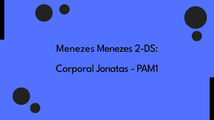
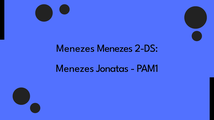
Corporal: Corporal -> Menezes (75, 68)
